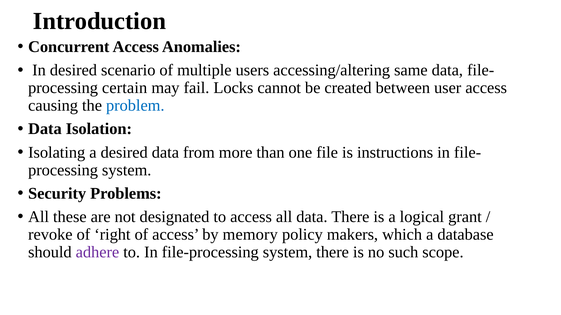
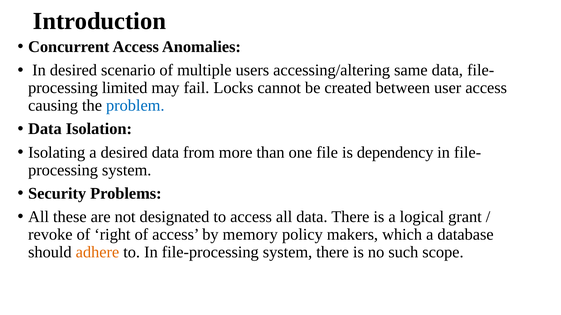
certain: certain -> limited (125, 88)
instructions: instructions -> dependency (395, 153)
adhere colour: purple -> orange (97, 253)
